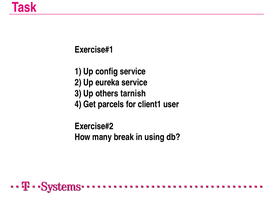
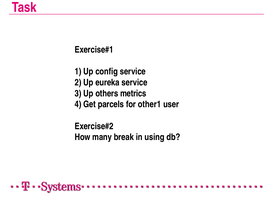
tarnish: tarnish -> metrics (133, 93)
client1: client1 -> other1 (150, 104)
